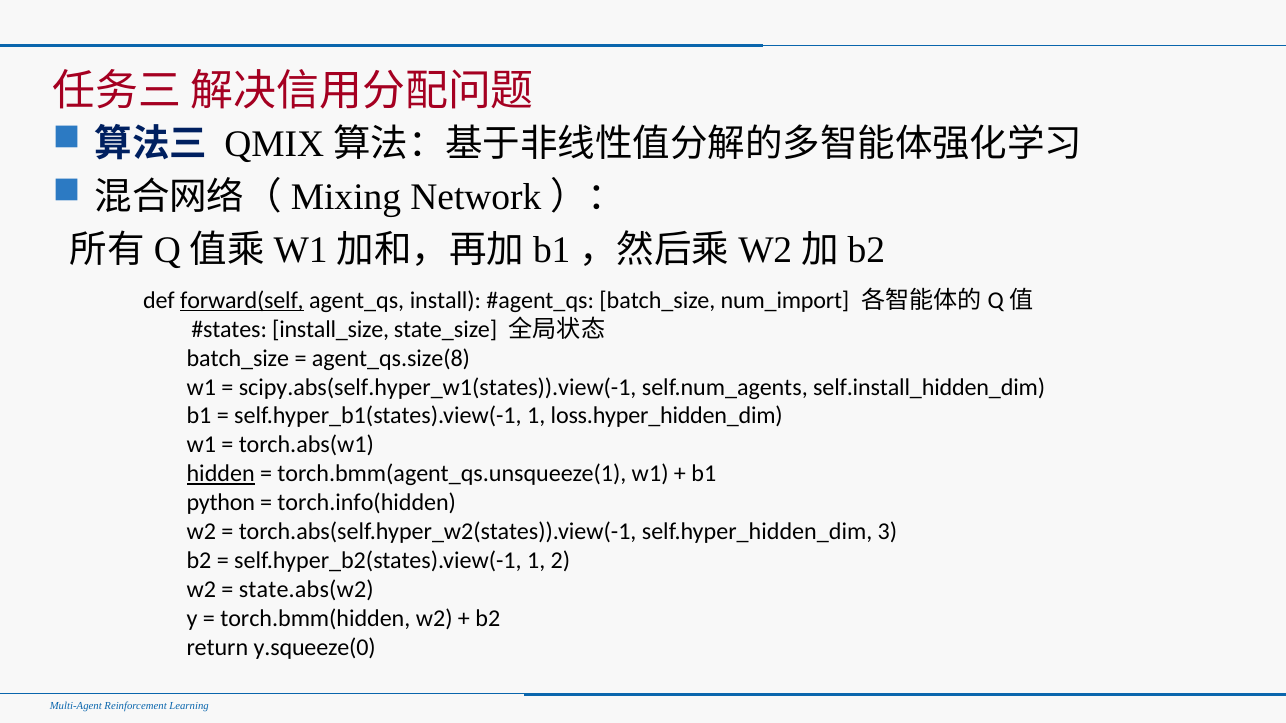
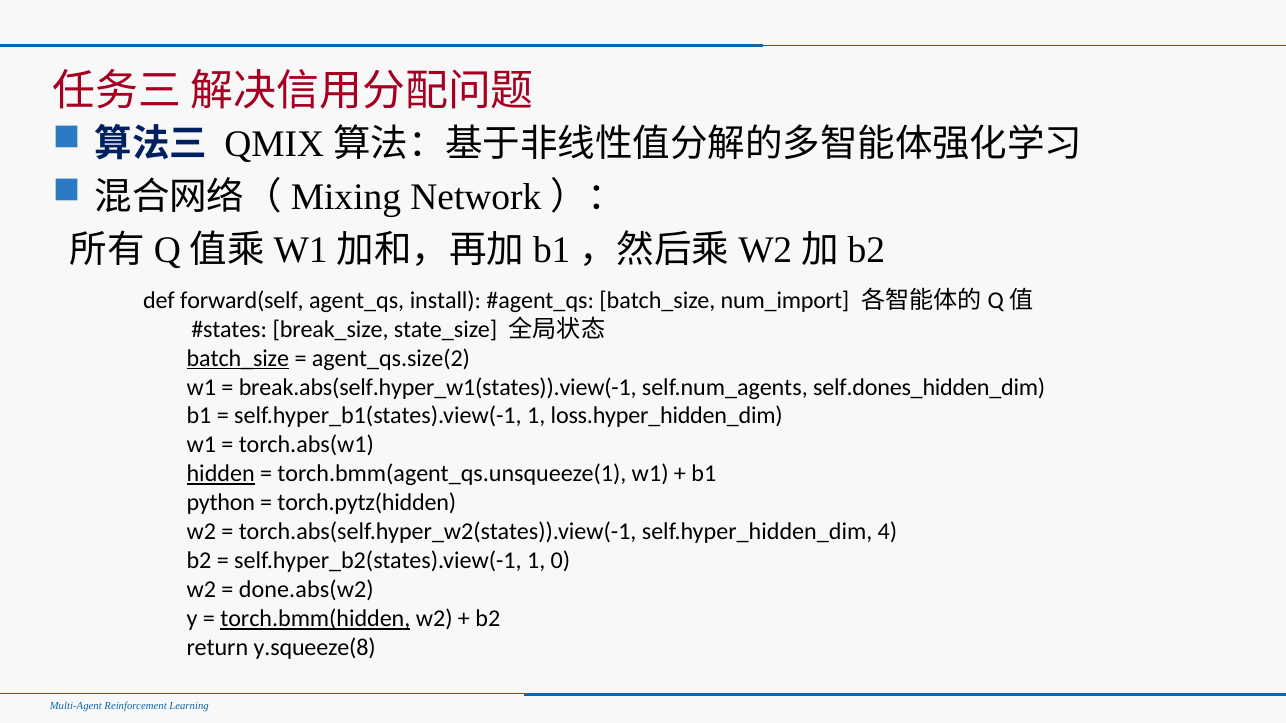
forward(self underline: present -> none (242, 300)
install_size: install_size -> break_size (331, 329)
batch_size underline: none -> present (238, 358)
agent_qs.size(8: agent_qs.size(8 -> agent_qs.size(2 (391, 358)
scipy.abs(self.hyper_w1(states)).view(-1: scipy.abs(self.hyper_w1(states)).view(-1 -> break.abs(self.hyper_w1(states)).view(-1 (438, 387)
self.install_hidden_dim: self.install_hidden_dim -> self.dones_hidden_dim (929, 387)
torch.info(hidden: torch.info(hidden -> torch.pytz(hidden (367, 503)
3: 3 -> 4 (887, 532)
2: 2 -> 0 (560, 561)
state.abs(w2: state.abs(w2 -> done.abs(w2 (306, 590)
torch.bmm(hidden underline: none -> present (315, 619)
y.squeeze(0: y.squeeze(0 -> y.squeeze(8 (315, 648)
